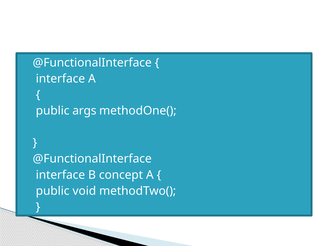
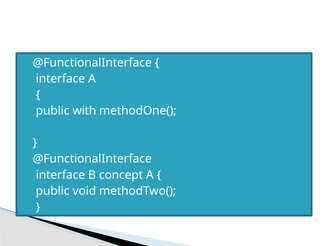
args: args -> with (84, 111)
